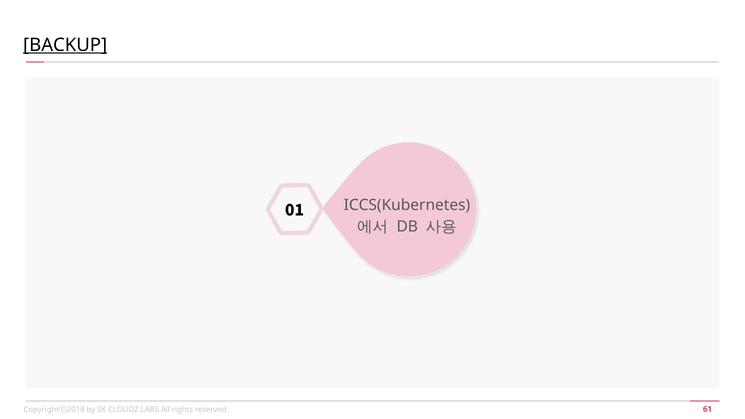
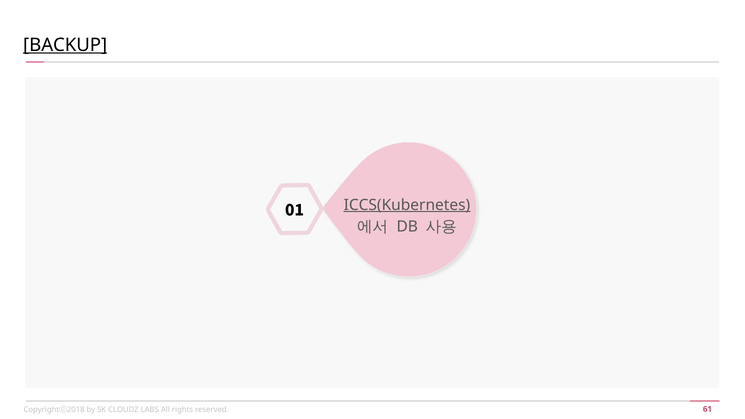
ICCS(Kubernetes underline: none -> present (407, 205)
